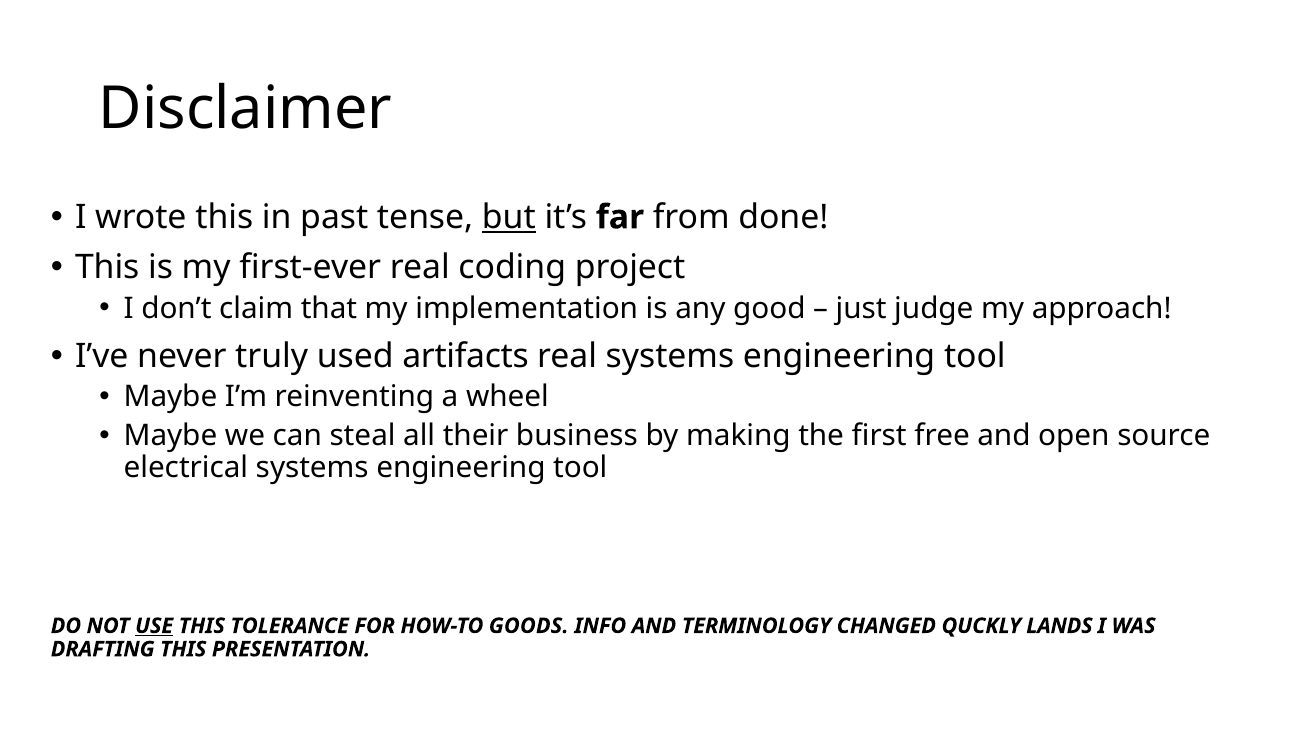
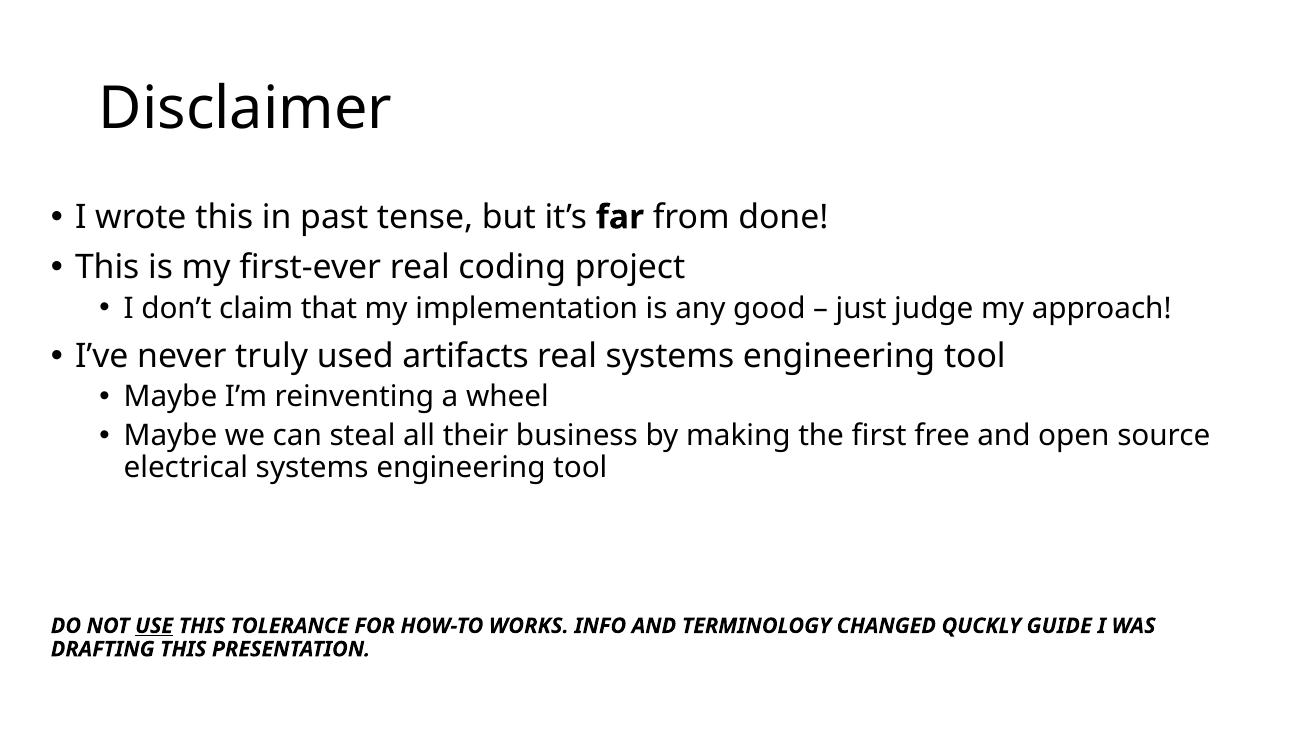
but underline: present -> none (509, 217)
GOODS: GOODS -> WORKS (529, 625)
LANDS: LANDS -> GUIDE (1059, 625)
